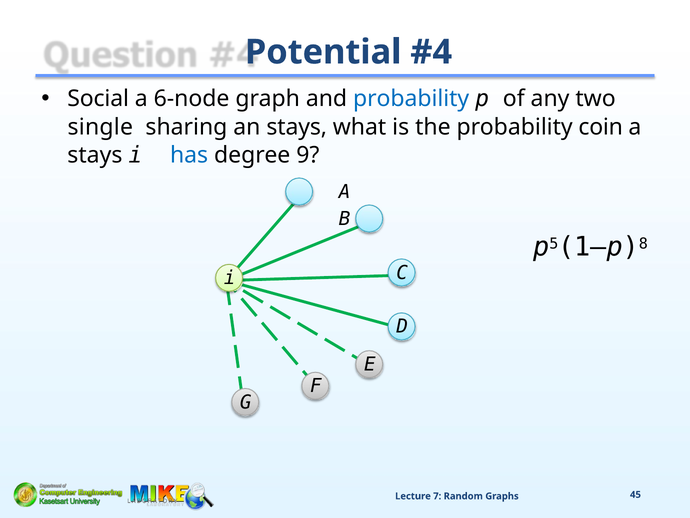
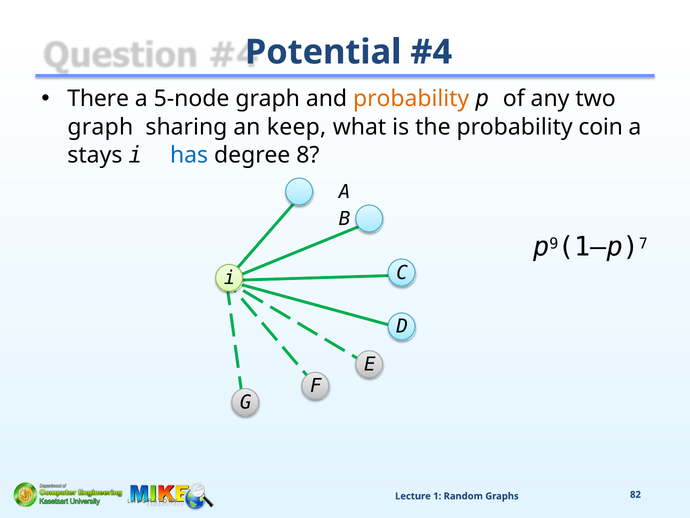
Social: Social -> There (98, 99)
6-node: 6-node -> 5-node (192, 99)
probability colour: blue -> orange (411, 99)
single: single -> graph (100, 127)
an stays: stays -> keep (297, 127)
9: 9 -> 8 (308, 155)
5: 5 -> 9 (554, 244)
8: 8 -> 7 (643, 244)
7: 7 -> 1 (437, 496)
45: 45 -> 82 (635, 494)
